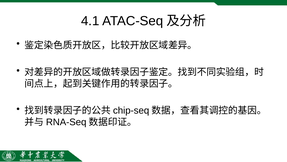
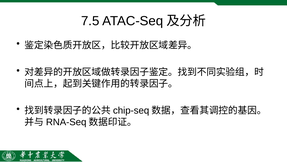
4.1: 4.1 -> 7.5 (90, 21)
